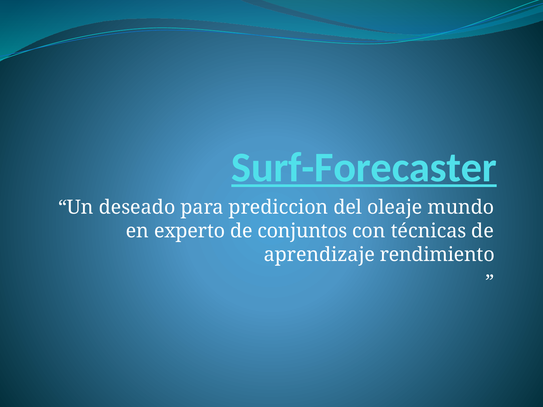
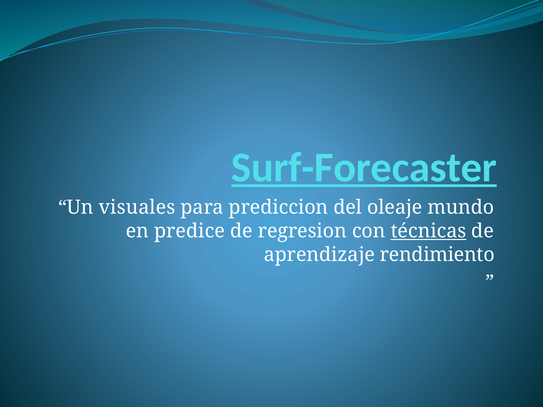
deseado: deseado -> visuales (137, 208)
experto: experto -> predice (189, 231)
conjuntos: conjuntos -> regresion (302, 231)
técnicas underline: none -> present (428, 231)
